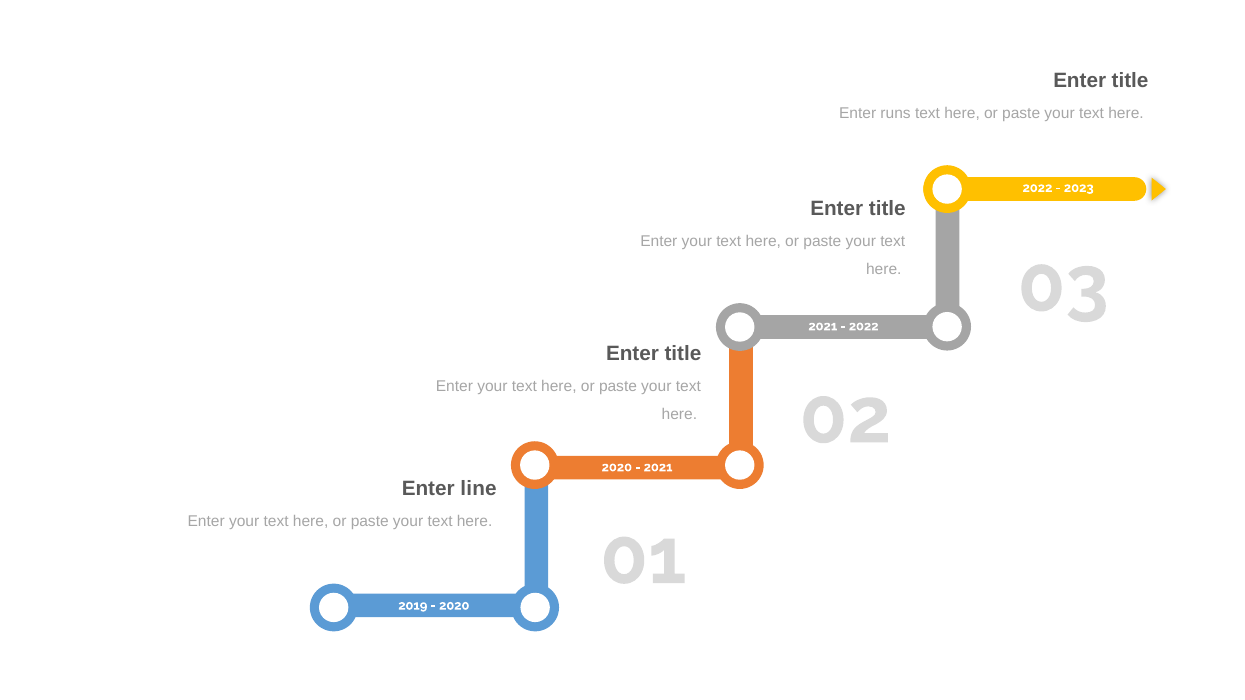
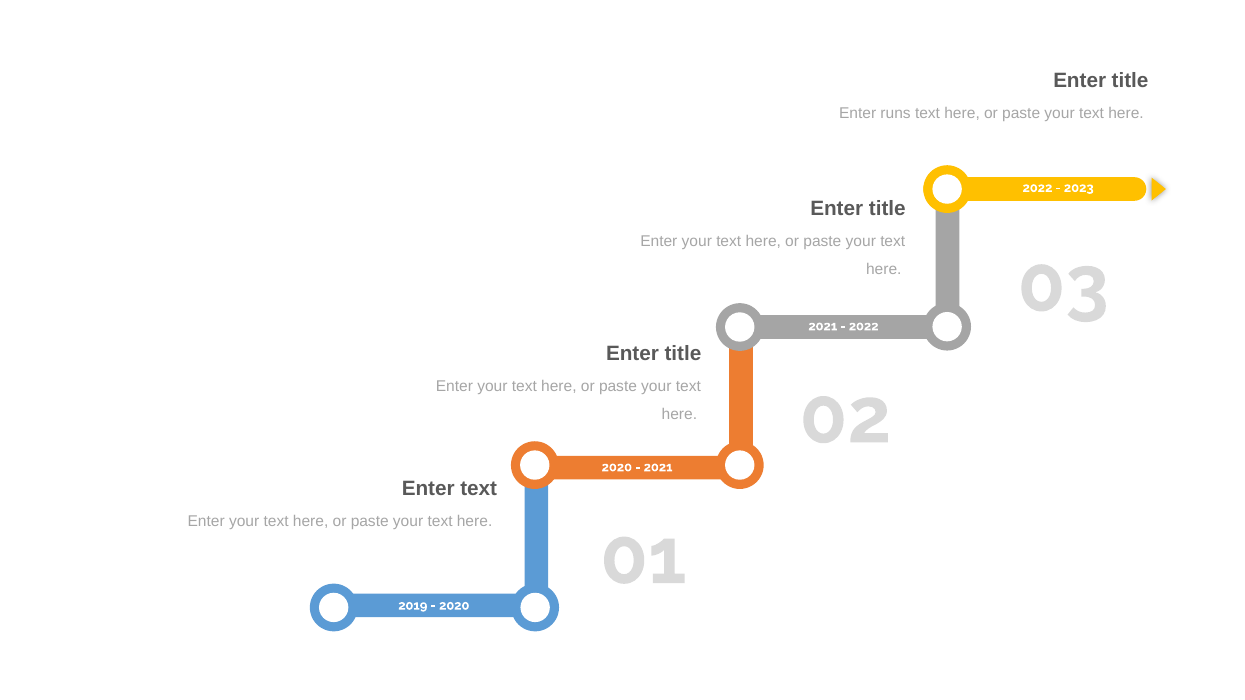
Enter line: line -> text (479, 489)
